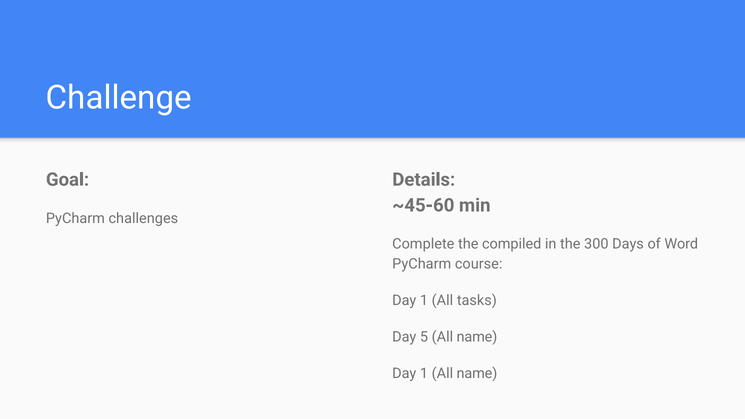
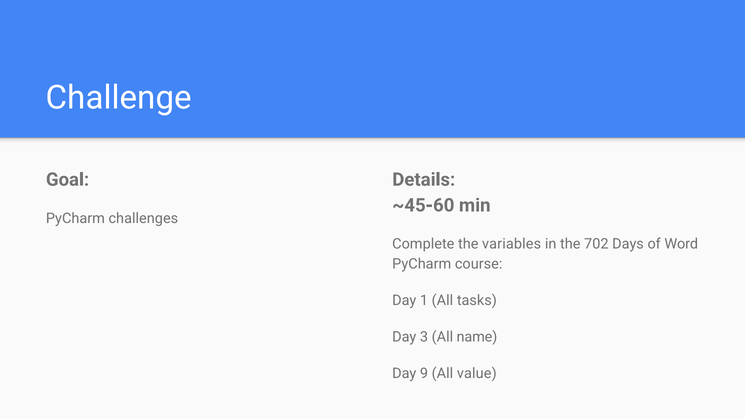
compiled: compiled -> variables (512, 244)
300: 300 -> 702 (596, 244)
5: 5 -> 3 (424, 337)
1: 1 -> 9 (424, 374)
name: name -> value (477, 374)
